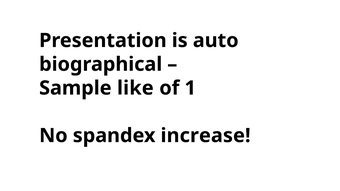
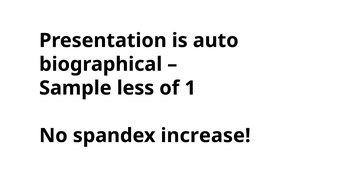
like: like -> less (135, 88)
